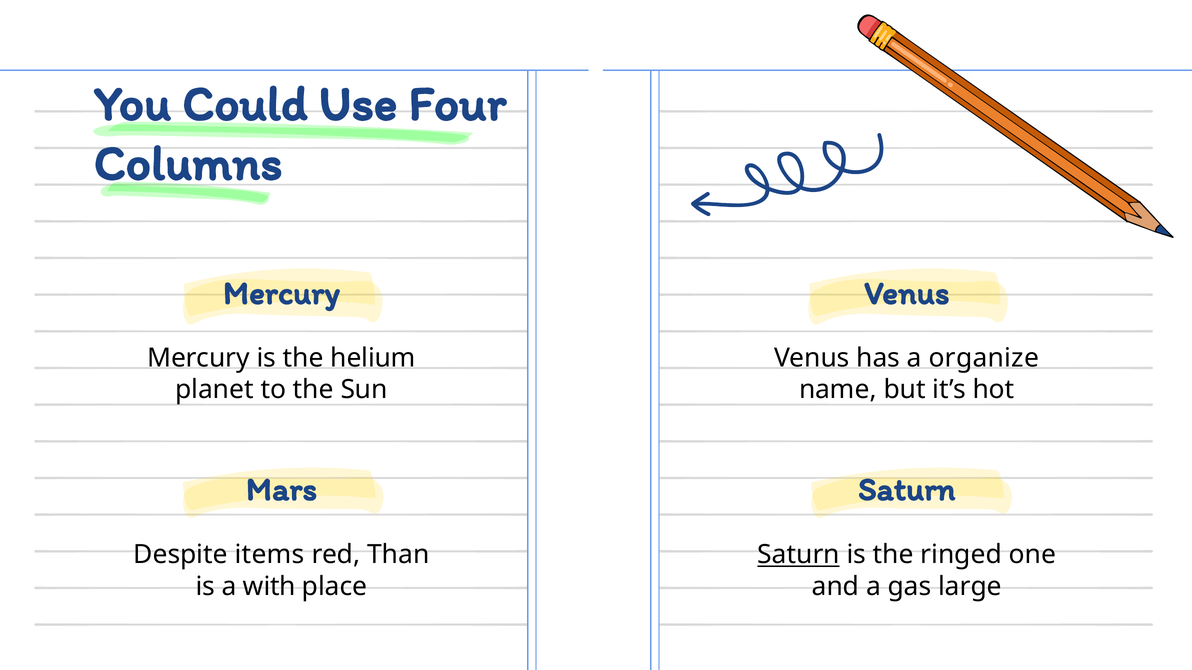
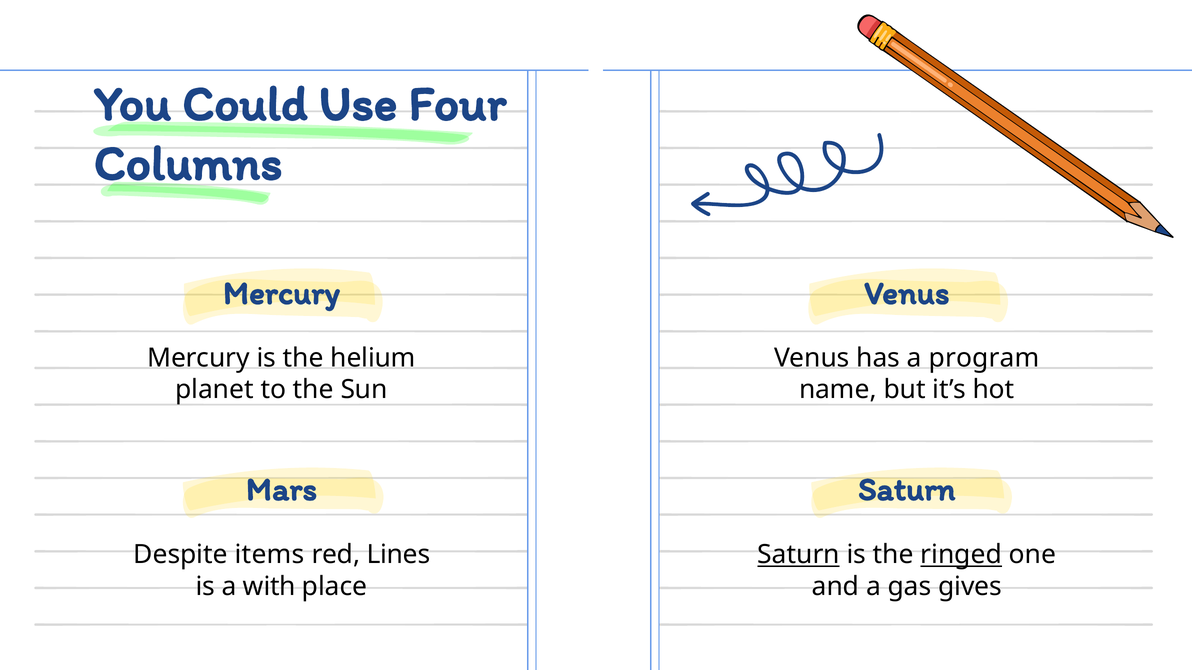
organize: organize -> program (984, 358)
Than: Than -> Lines (398, 555)
ringed underline: none -> present (961, 555)
large: large -> gives (970, 587)
